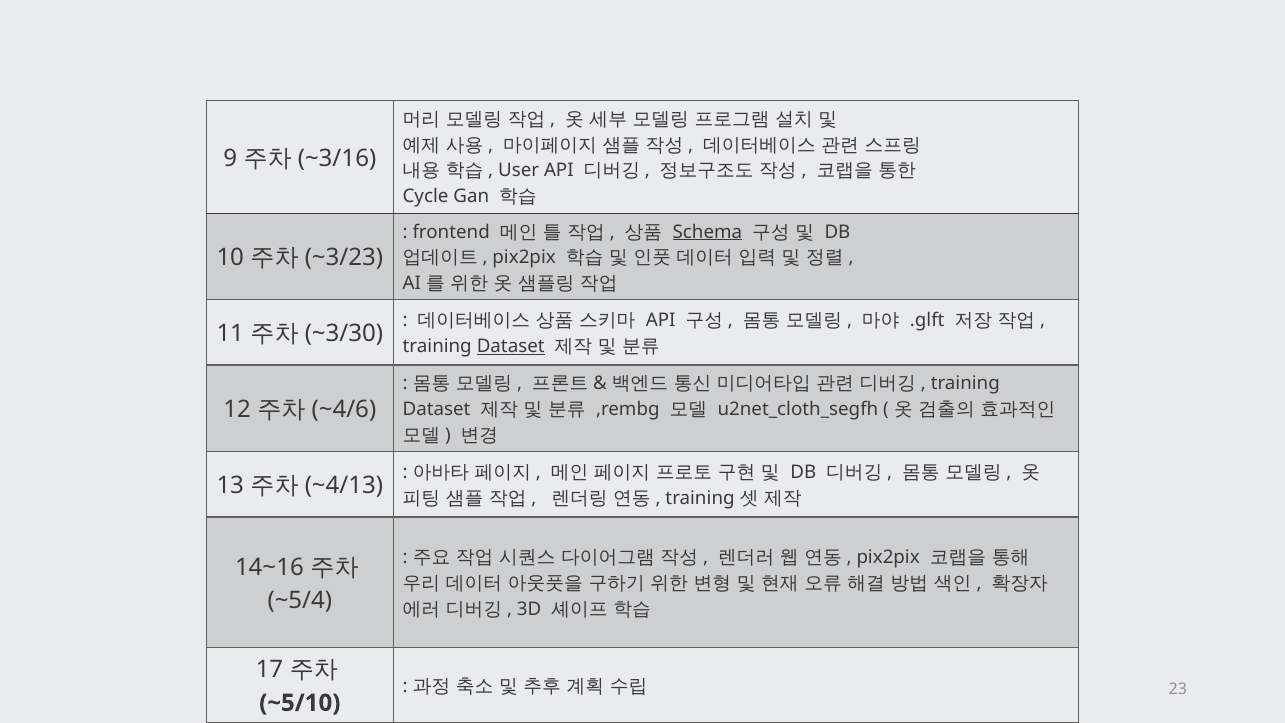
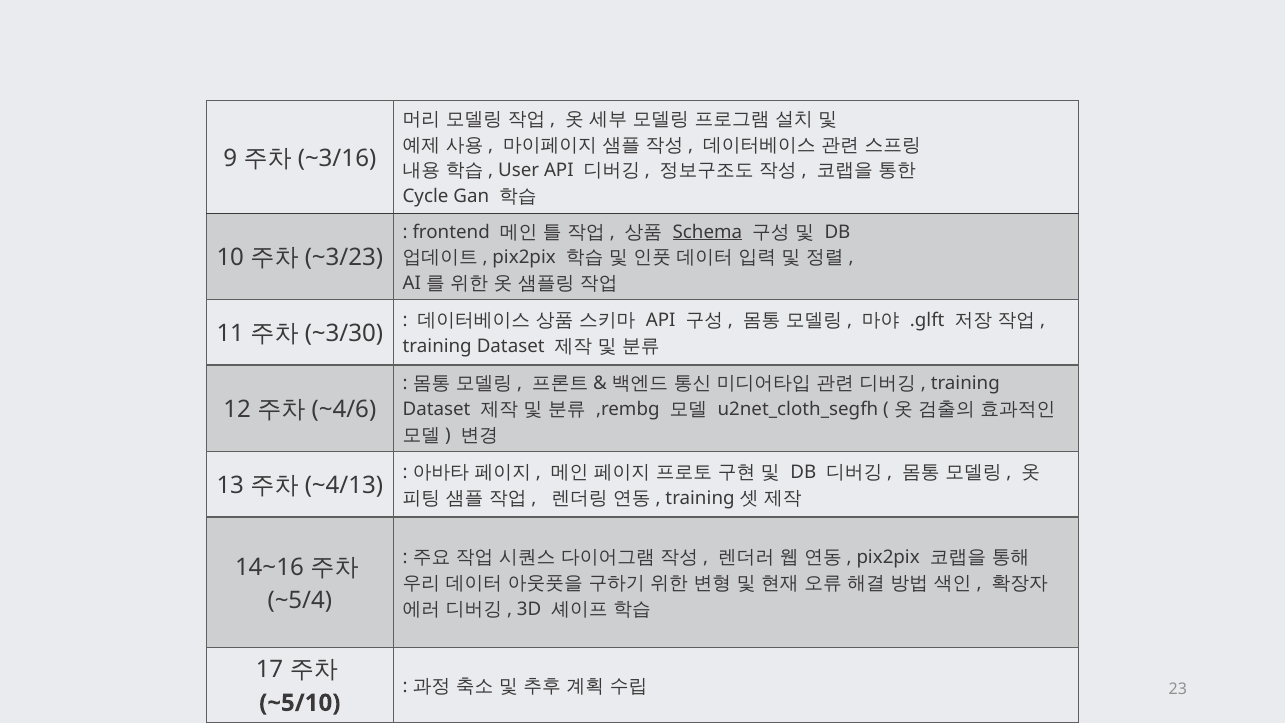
Dataset underline: present -> none (511, 346)
